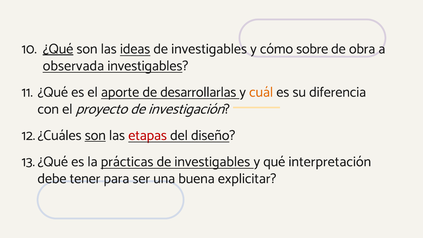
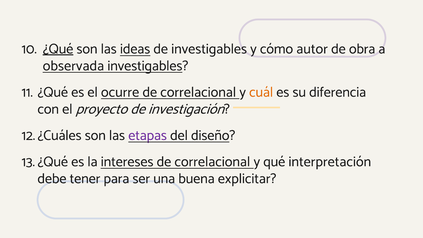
sobre: sobre -> autor (312, 49)
aporte: aporte -> ocurre (120, 92)
desarrollarlas: desarrollarlas -> correlacional (198, 92)
son underline: present -> none (95, 135)
etapas colour: red -> purple (148, 135)
prácticas: prácticas -> intereses (127, 162)
investigables: investigables -> correlacional (212, 162)
